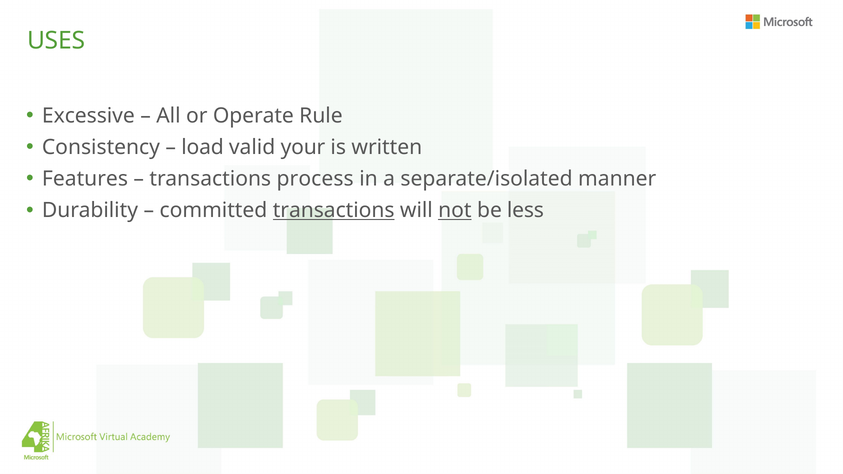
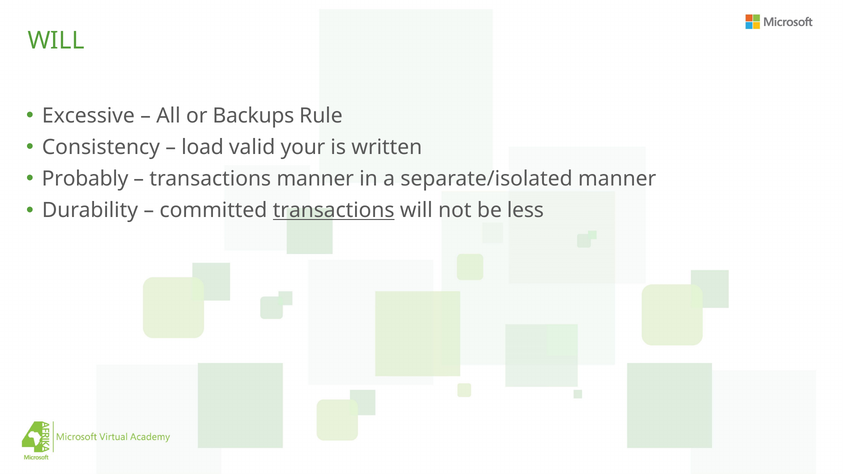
USES: USES -> WILL (56, 41)
Operate: Operate -> Backups (253, 116)
Features: Features -> Probably (85, 179)
transactions process: process -> manner (315, 179)
not underline: present -> none (455, 210)
